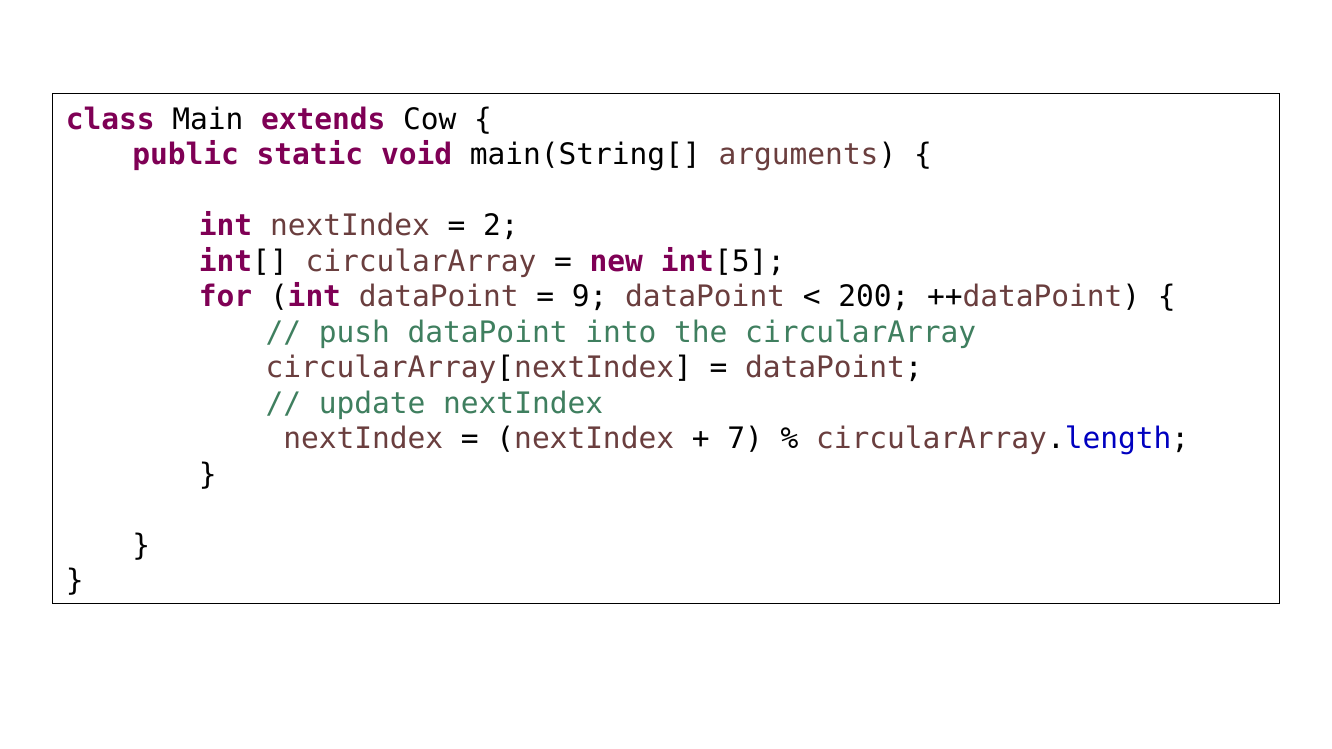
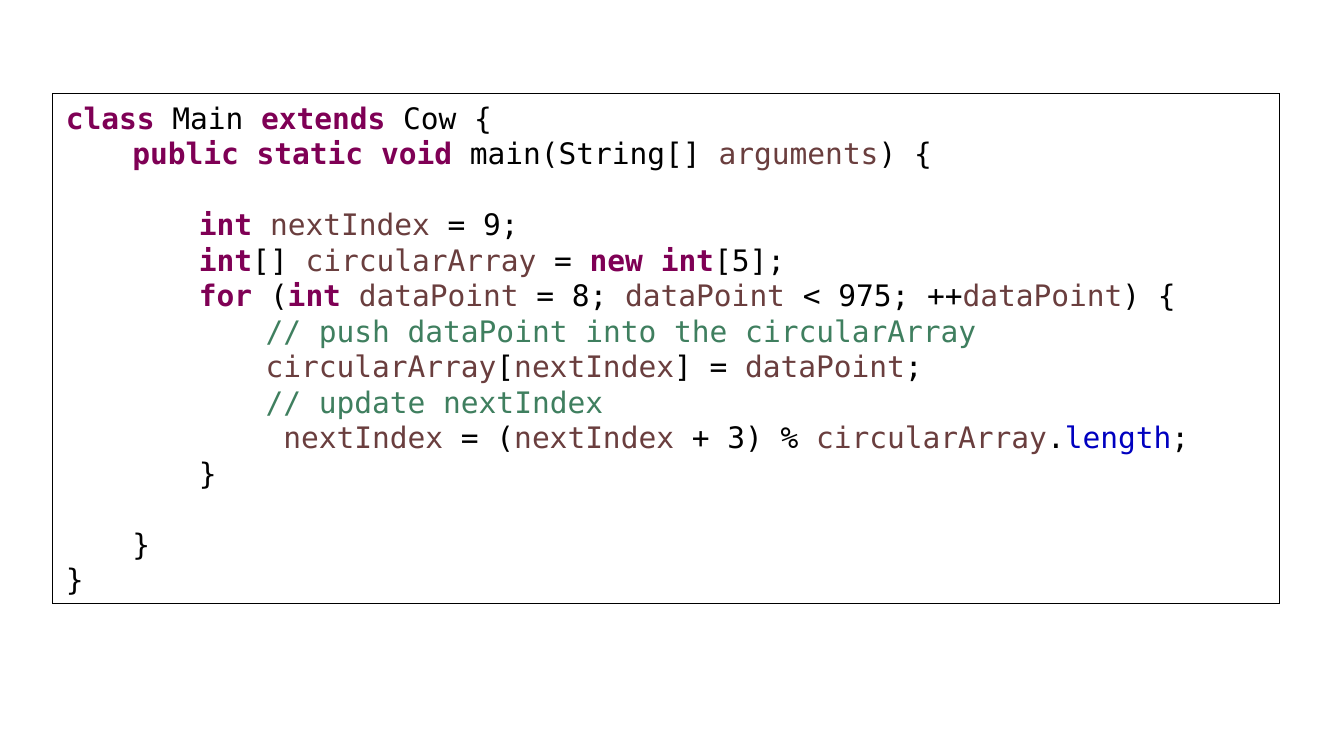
2: 2 -> 9 (501, 226)
9: 9 -> 8 (590, 297)
200: 200 -> 975 (874, 297)
7: 7 -> 3 (745, 439)
